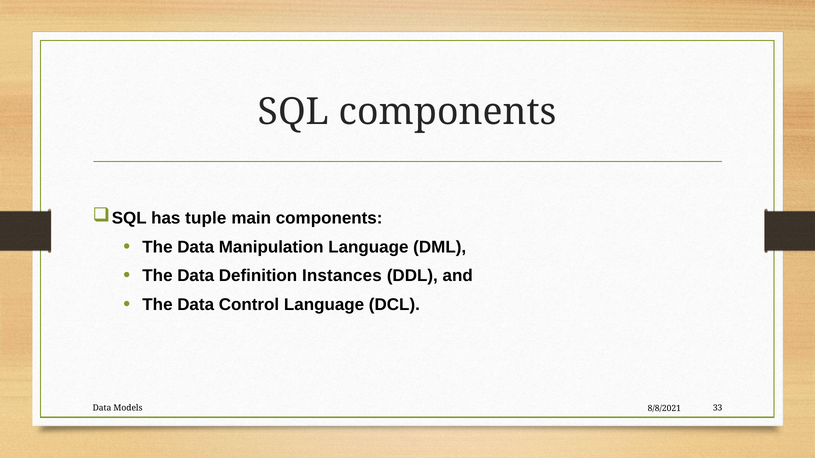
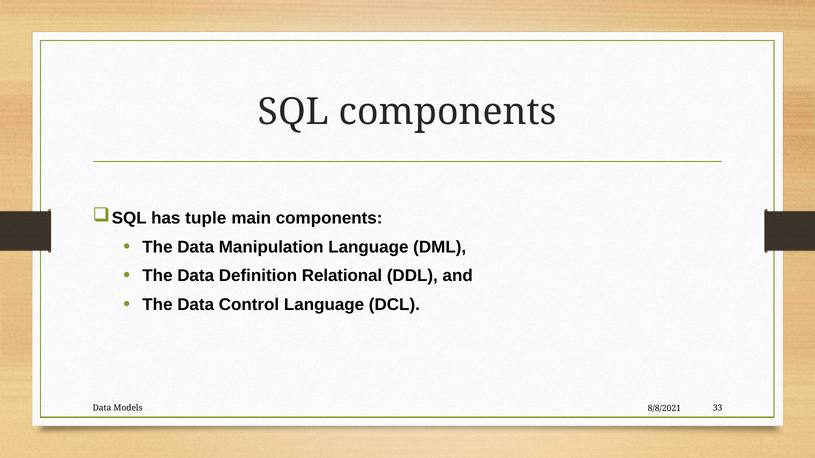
Instances: Instances -> Relational (342, 276)
